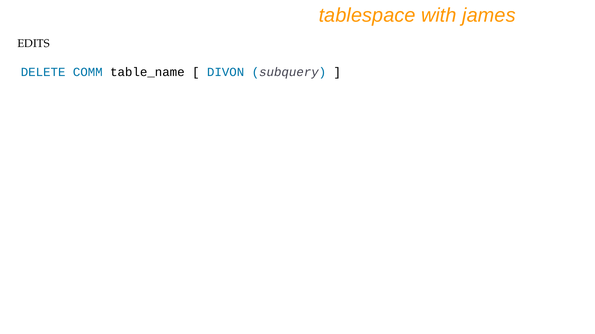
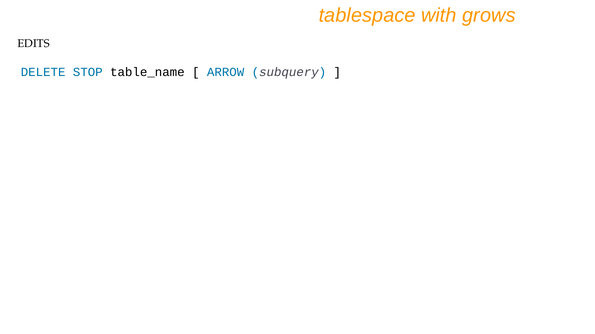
james: james -> grows (489, 15)
COMM: COMM -> STOP (88, 72)
DIVON: DIVON -> ARROW (226, 72)
